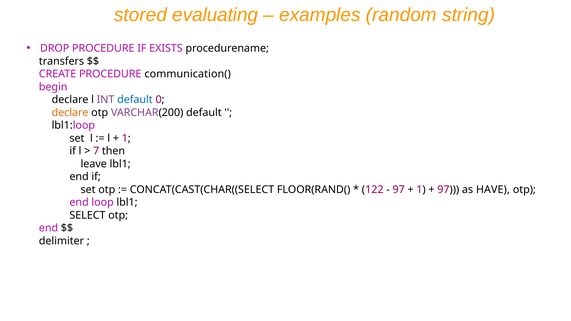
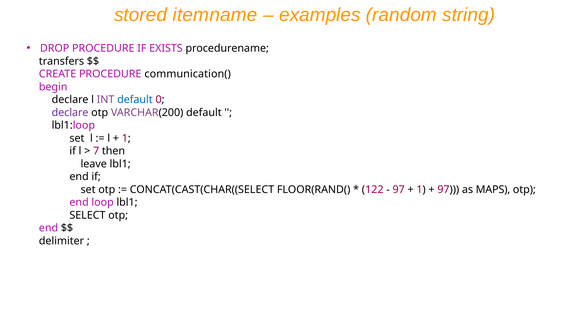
evaluating: evaluating -> itemname (215, 15)
declare colour: orange -> purple (70, 113)
HAVE: HAVE -> MAPS (493, 190)
